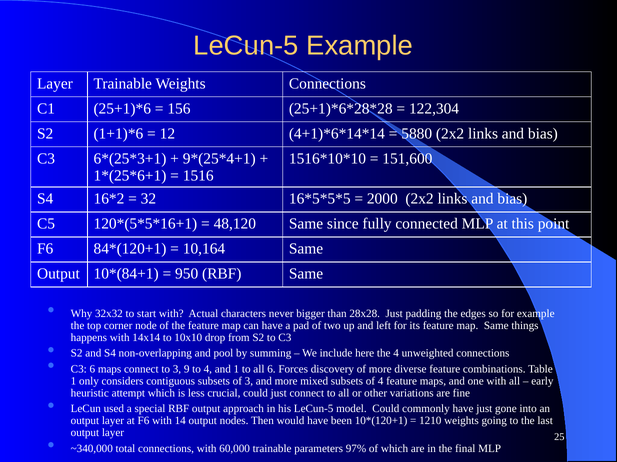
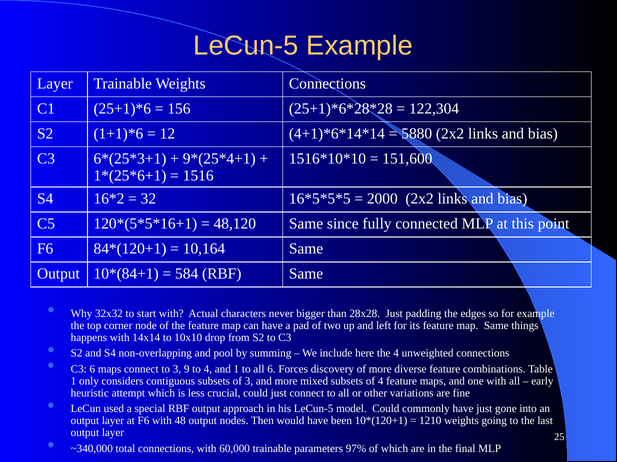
950: 950 -> 584 (187, 274)
14: 14 -> 48 (180, 421)
